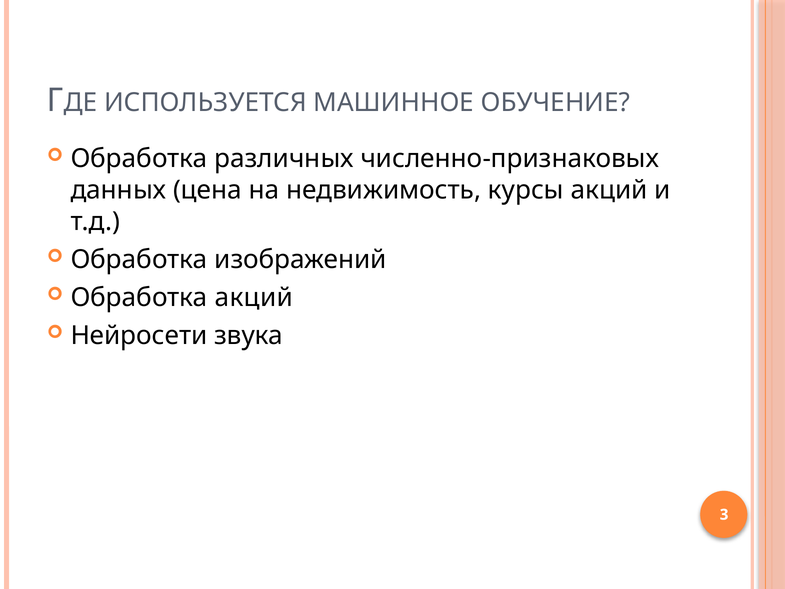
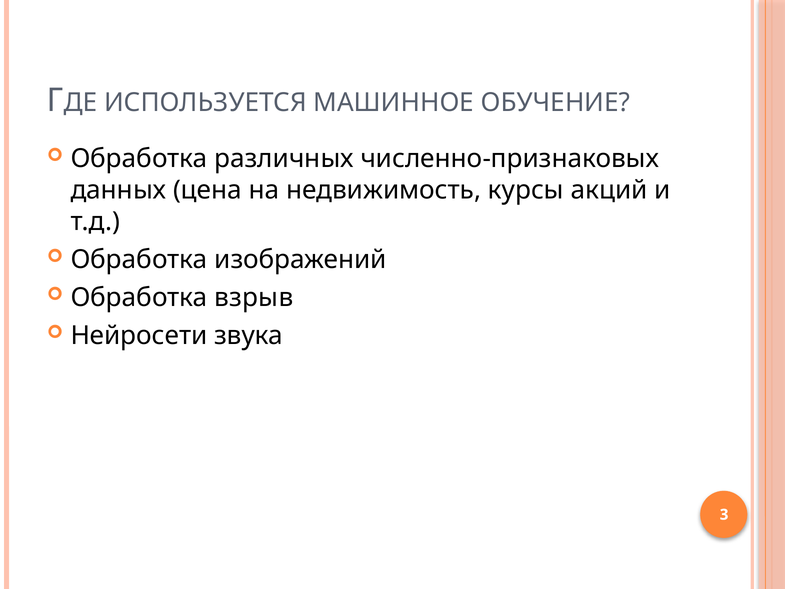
Обработка акций: акций -> взрыв (254, 297)
